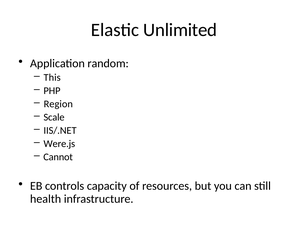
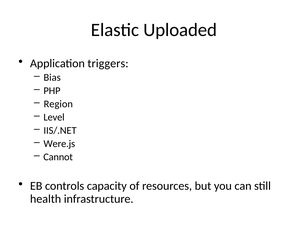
Unlimited: Unlimited -> Uploaded (180, 30)
random: random -> triggers (108, 63)
This: This -> Bias (52, 77)
Scale: Scale -> Level (54, 117)
